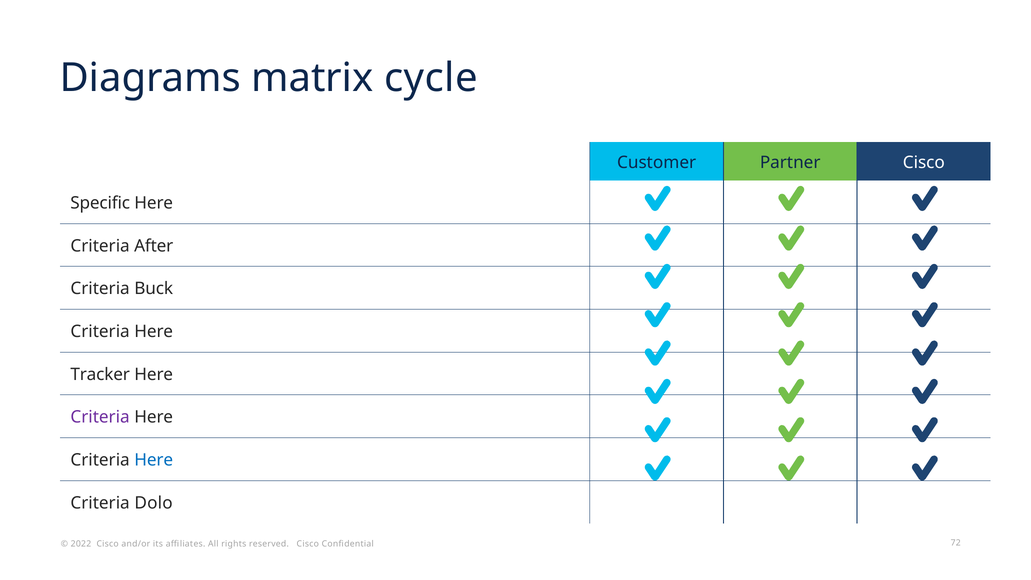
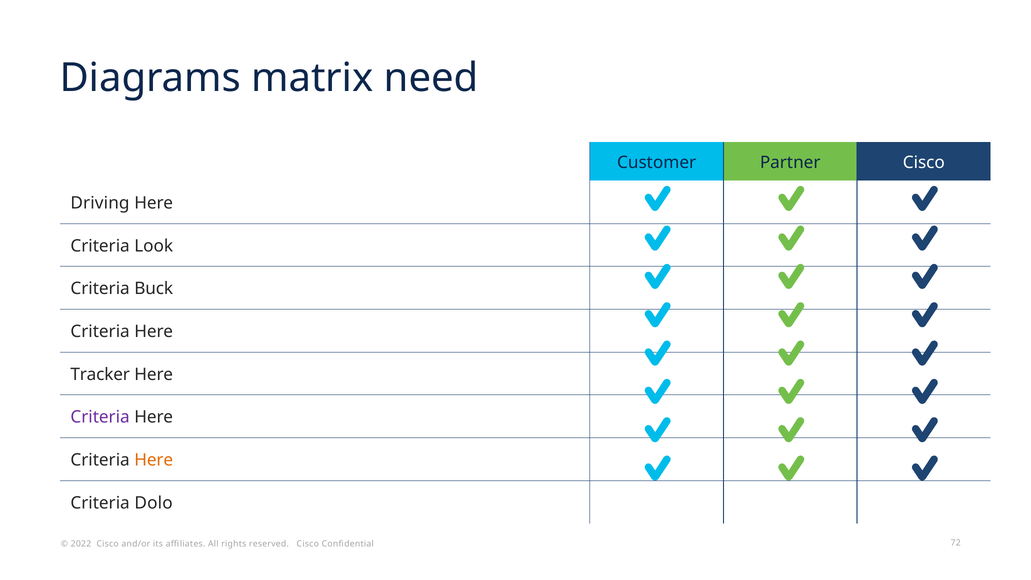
cycle: cycle -> need (431, 78)
Specific: Specific -> Driving (100, 203)
After: After -> Look (154, 246)
Here colour: blue -> orange (154, 460)
